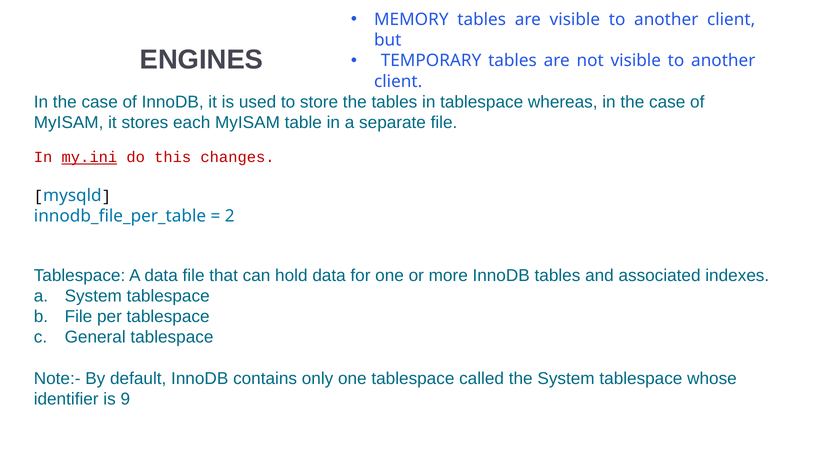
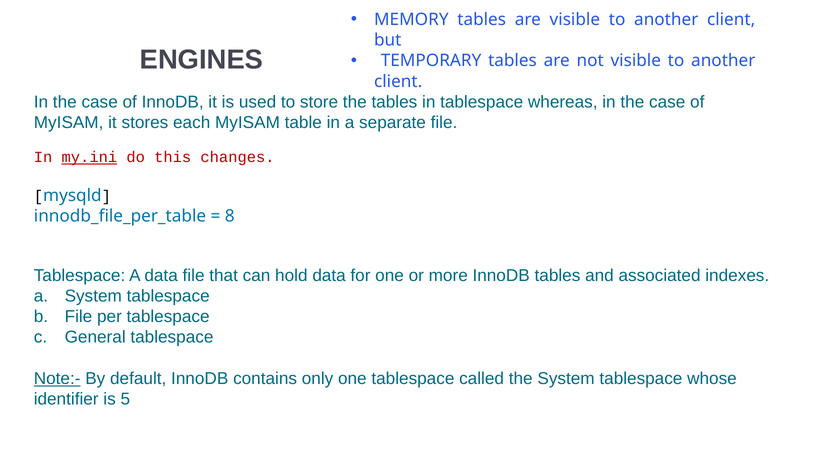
2: 2 -> 8 (230, 216)
Note:- underline: none -> present (57, 378)
9: 9 -> 5 (125, 399)
